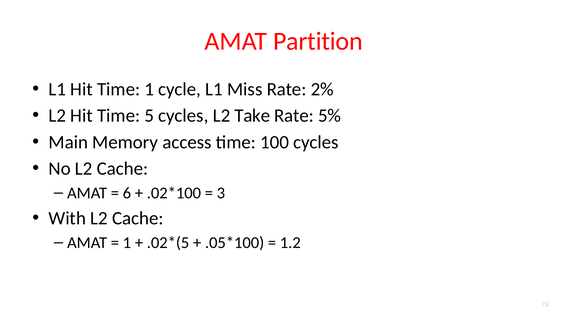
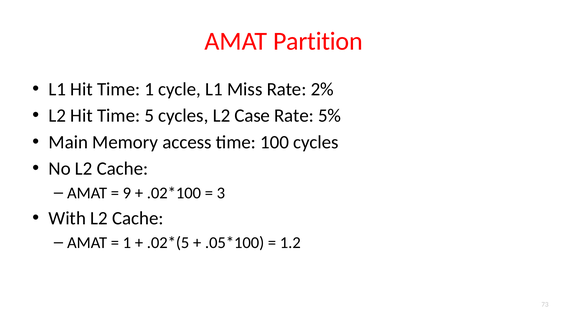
Take: Take -> Case (252, 116)
6: 6 -> 9 (127, 193)
